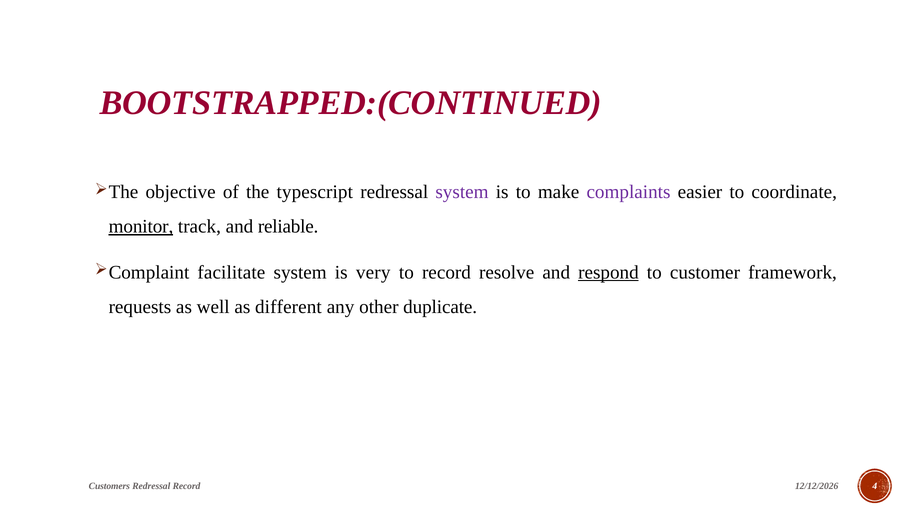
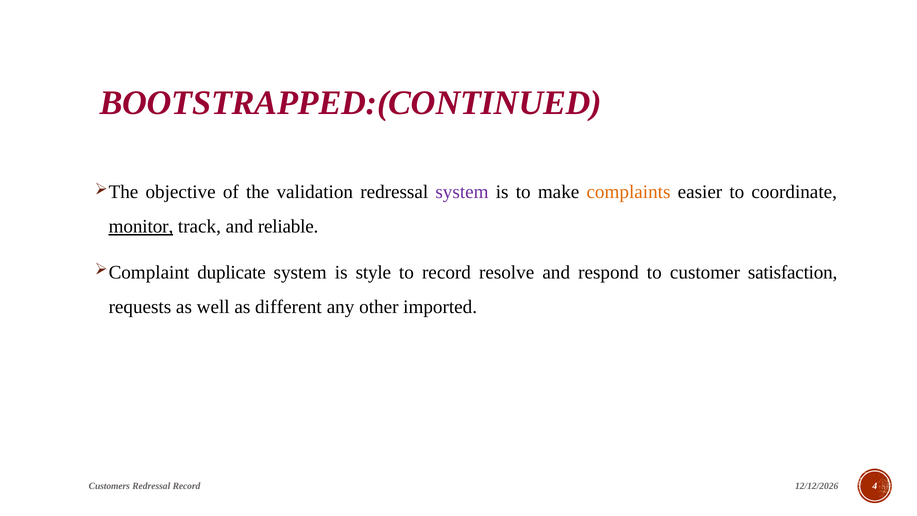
typescript: typescript -> validation (315, 192)
complaints colour: purple -> orange (628, 192)
facilitate: facilitate -> duplicate (232, 272)
very: very -> style (373, 272)
respond underline: present -> none (608, 272)
framework: framework -> satisfaction (793, 272)
duplicate: duplicate -> imported (440, 307)
